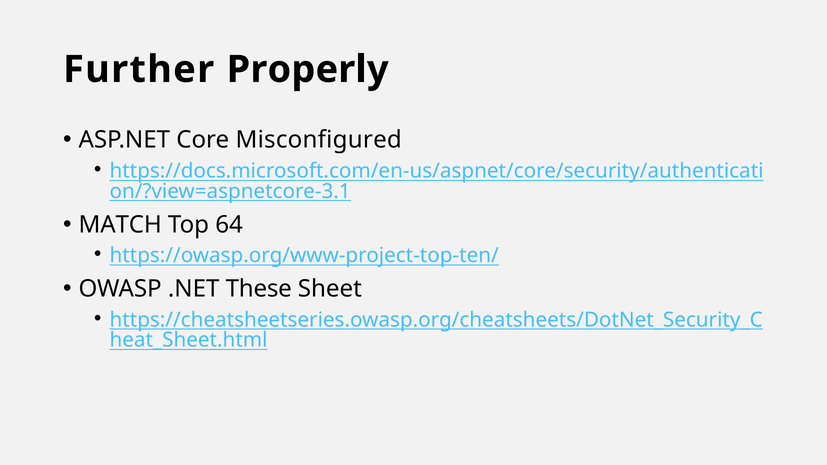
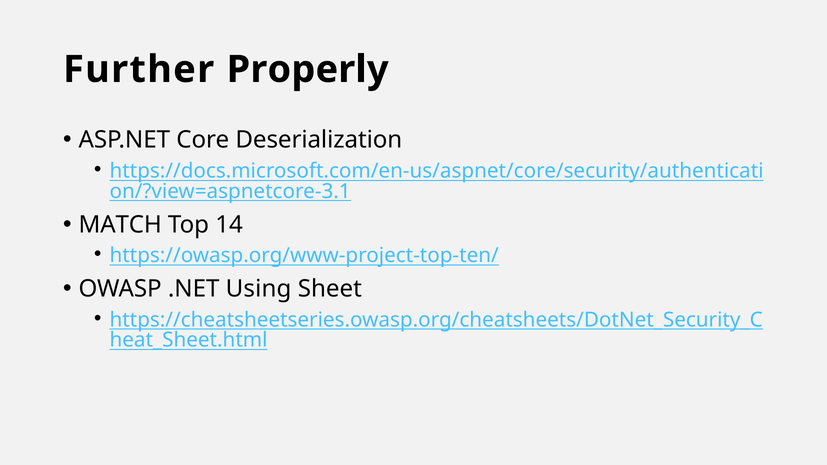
Misconfigured: Misconfigured -> Deserialization (319, 140)
64: 64 -> 14 (229, 225)
These: These -> Using (259, 289)
